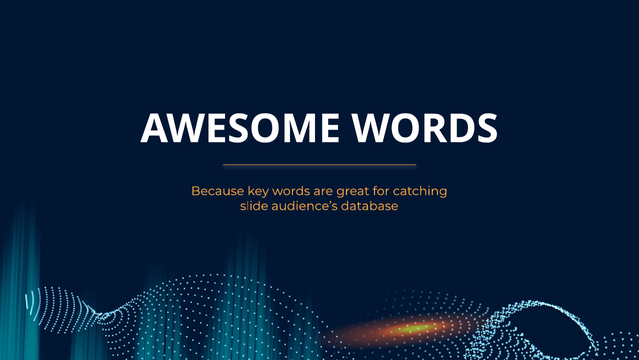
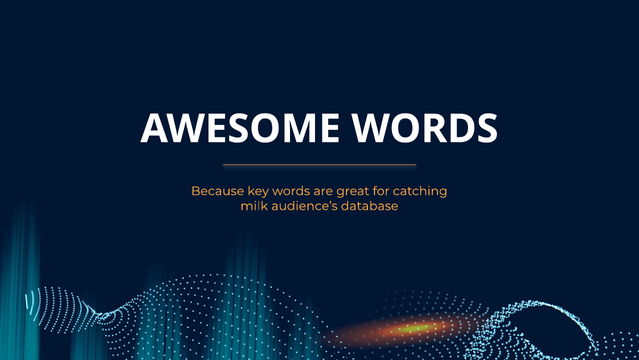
slide: slide -> milk (254, 206)
